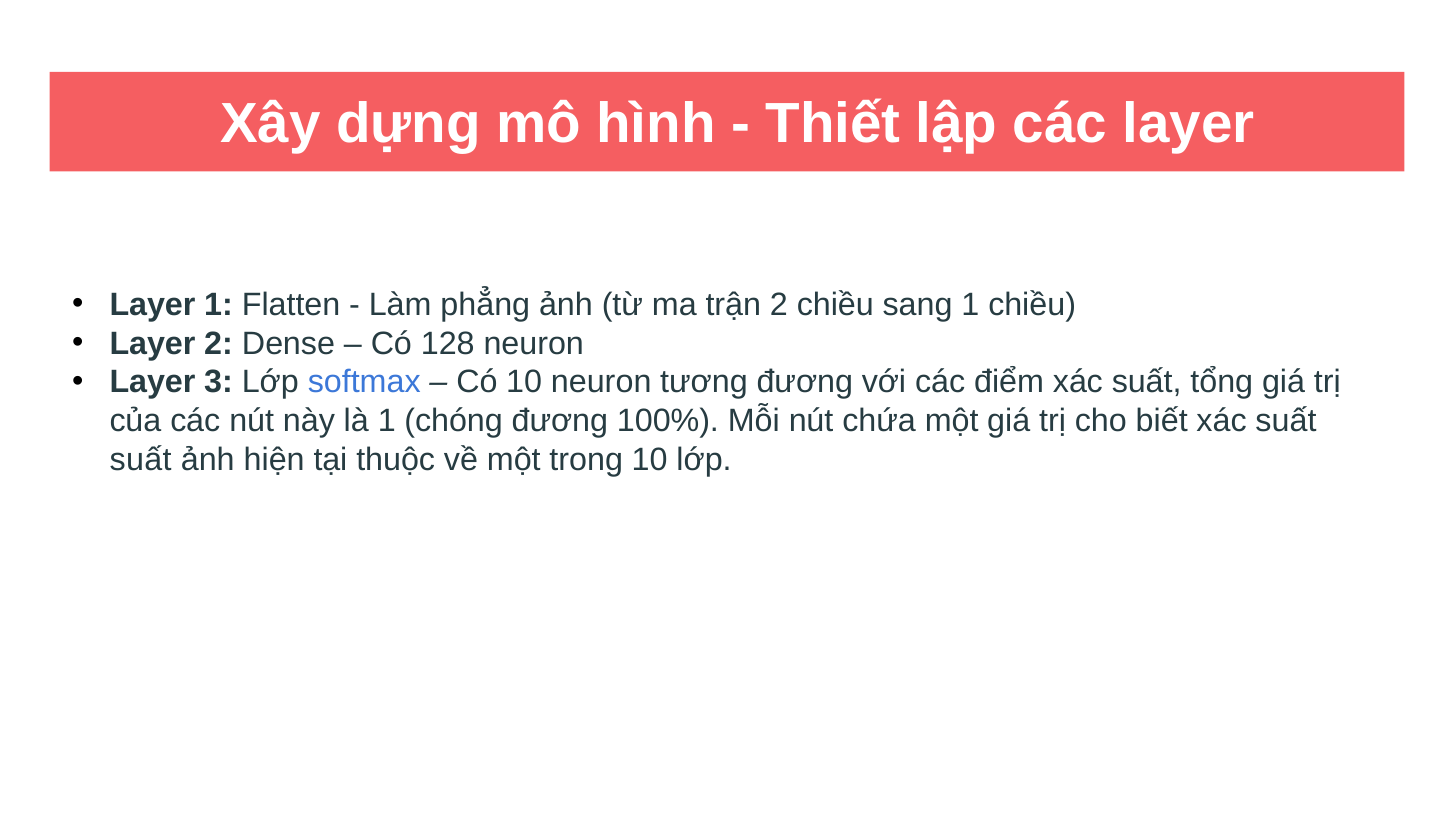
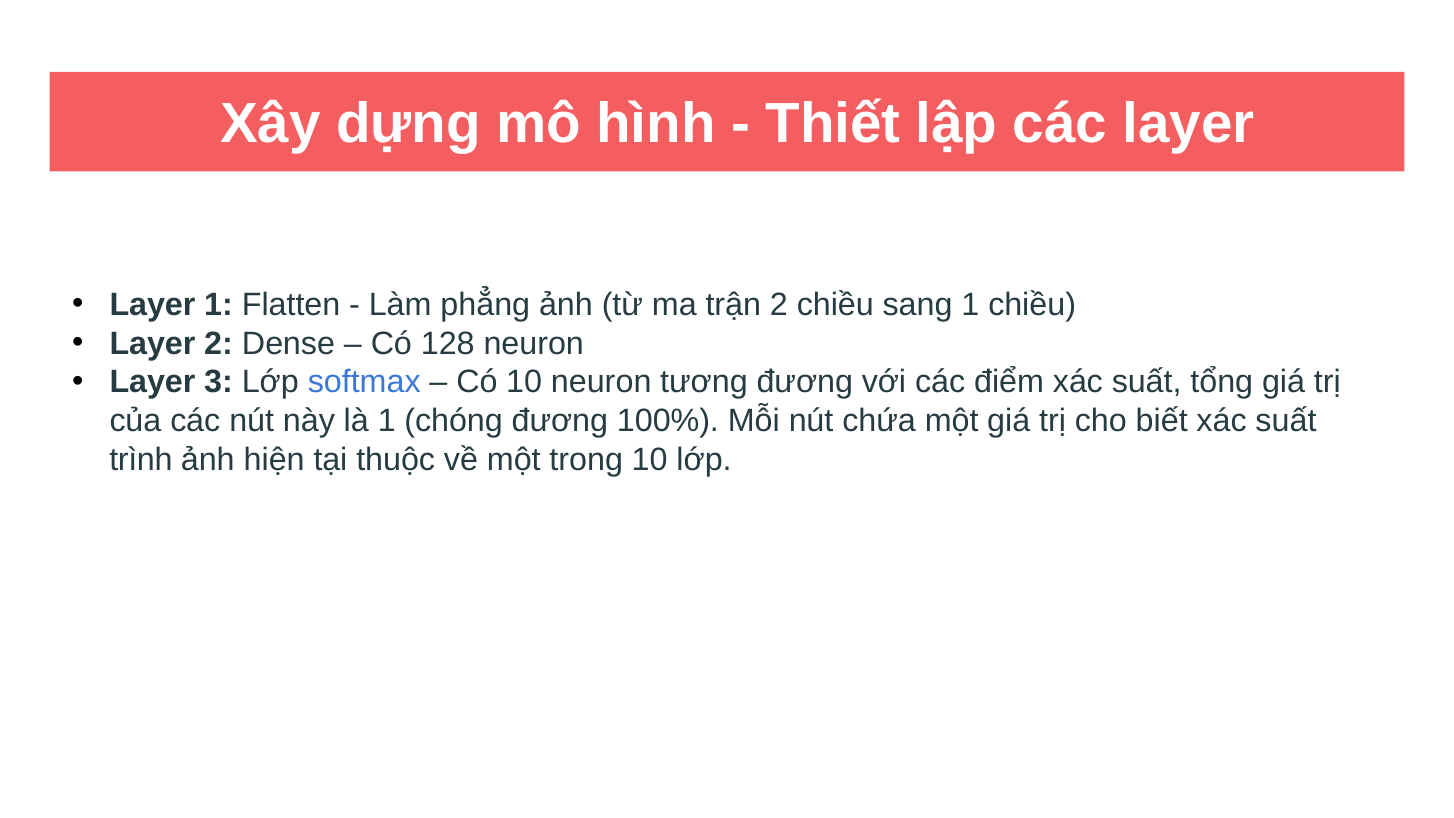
suất: suất -> trình (141, 460)
